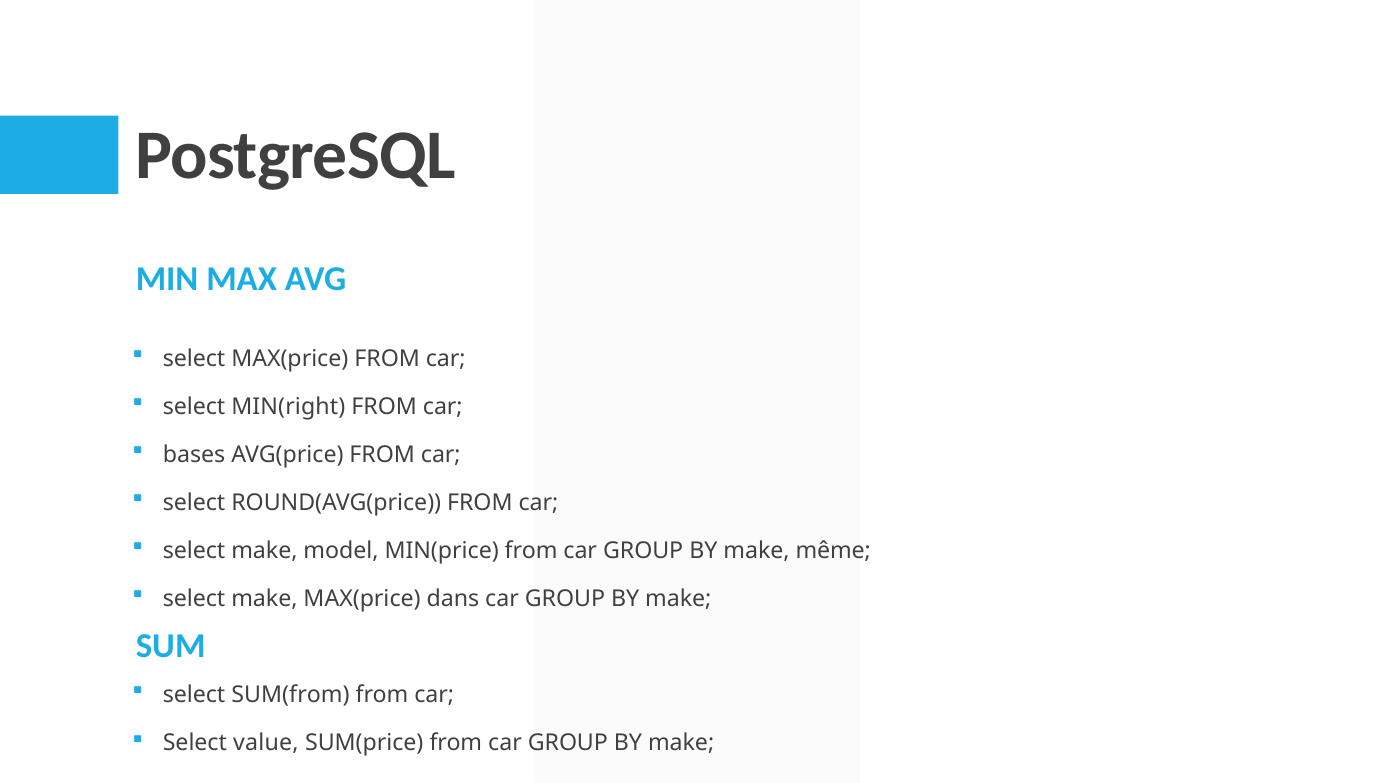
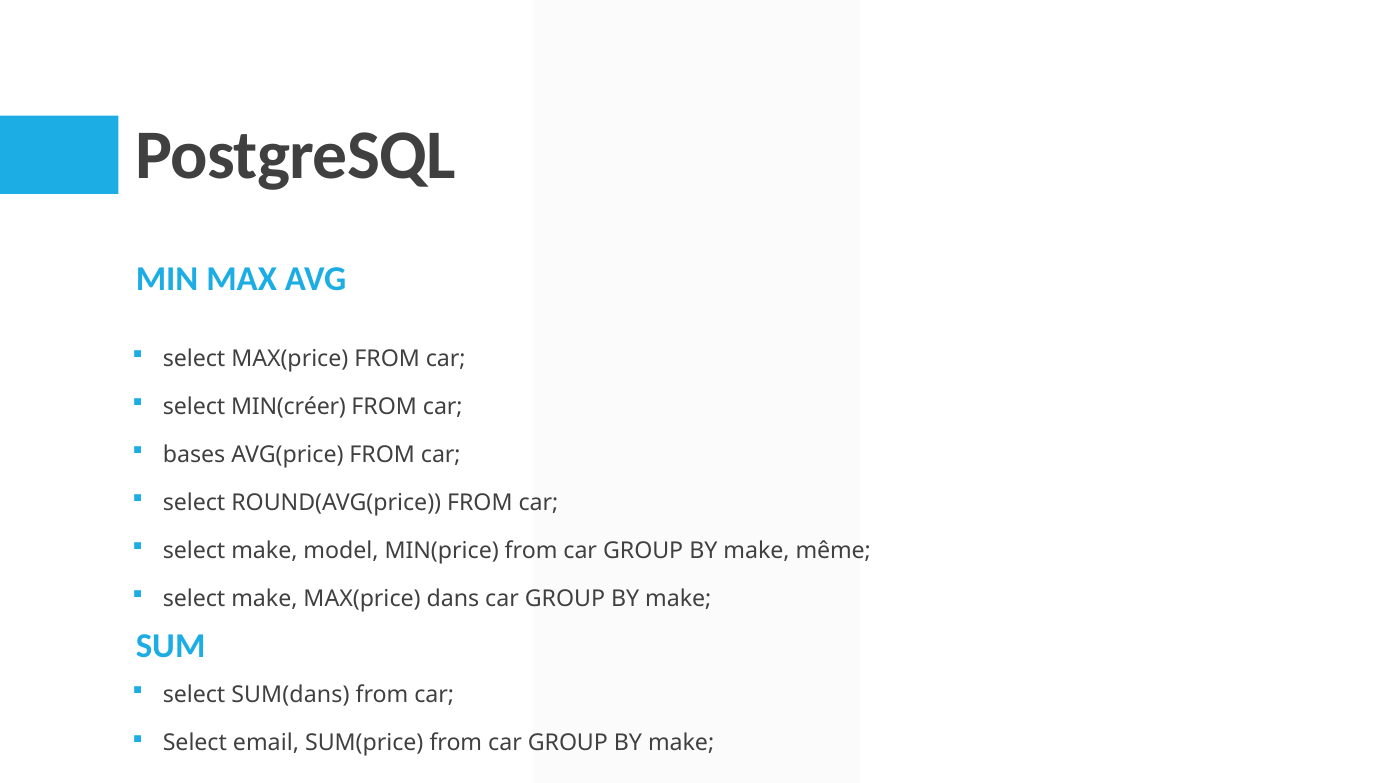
MIN(right: MIN(right -> MIN(créer (289, 407)
SUM(from: SUM(from -> SUM(dans (290, 696)
value: value -> email (266, 744)
